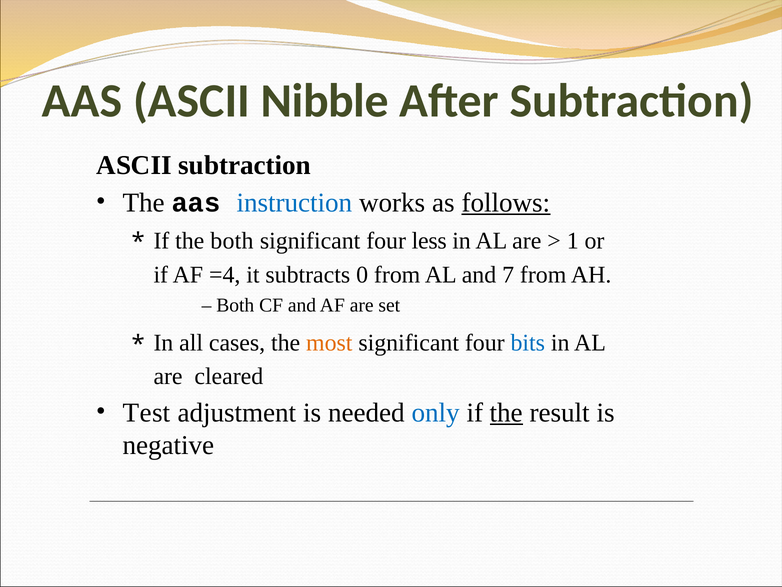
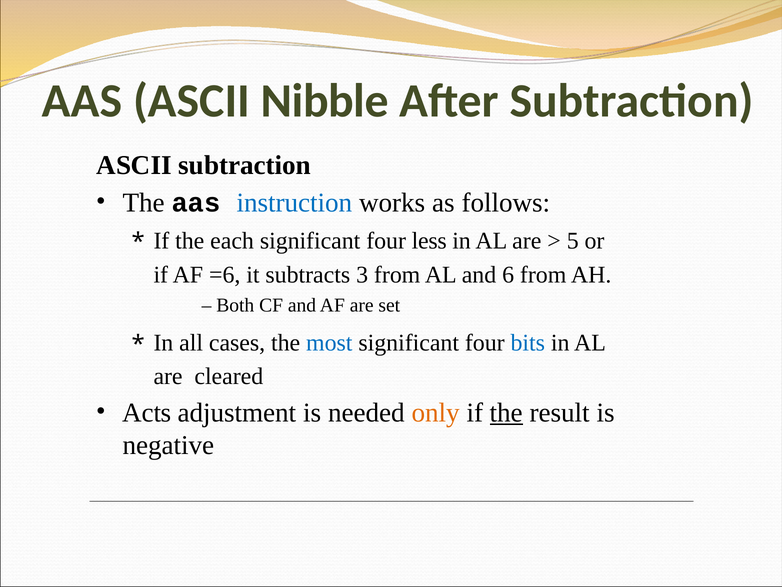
follows underline: present -> none (506, 202)
the both: both -> each (232, 240)
1: 1 -> 5 (573, 240)
=4: =4 -> =6 (225, 274)
0: 0 -> 3 (362, 274)
7: 7 -> 6 (508, 274)
most colour: orange -> blue (329, 343)
Test: Test -> Acts (147, 412)
only colour: blue -> orange (436, 412)
